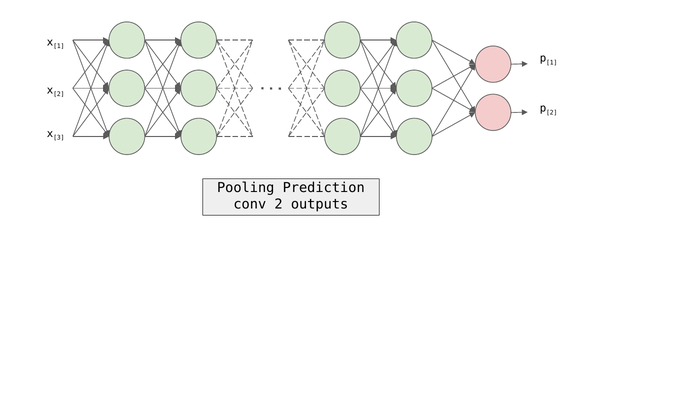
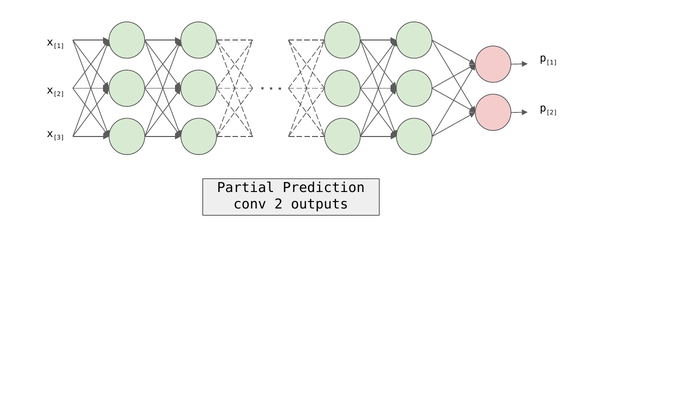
Pooling: Pooling -> Partial (246, 188)
